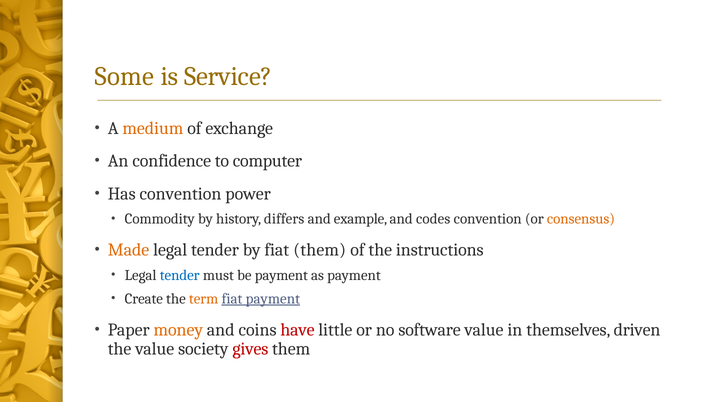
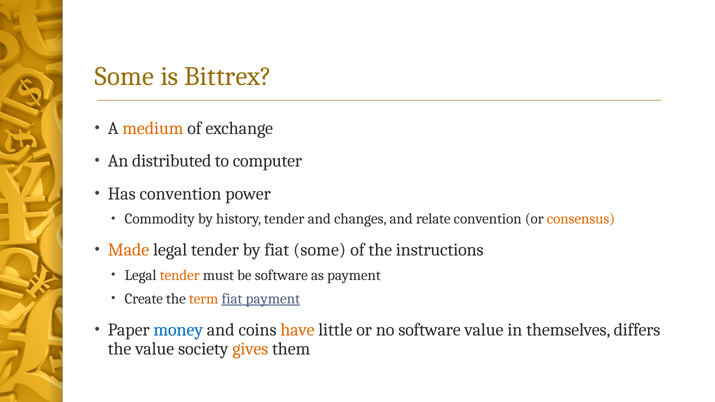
Service: Service -> Bittrex (228, 77)
confidence: confidence -> distributed (172, 161)
history differs: differs -> tender (284, 219)
example: example -> changes (360, 219)
codes: codes -> relate (433, 219)
fiat them: them -> some (320, 250)
tender colour: blue -> orange (180, 275)
be payment: payment -> software (281, 275)
money colour: orange -> blue (178, 330)
have colour: red -> orange (298, 330)
driven: driven -> differs (637, 330)
gives colour: red -> orange (250, 349)
